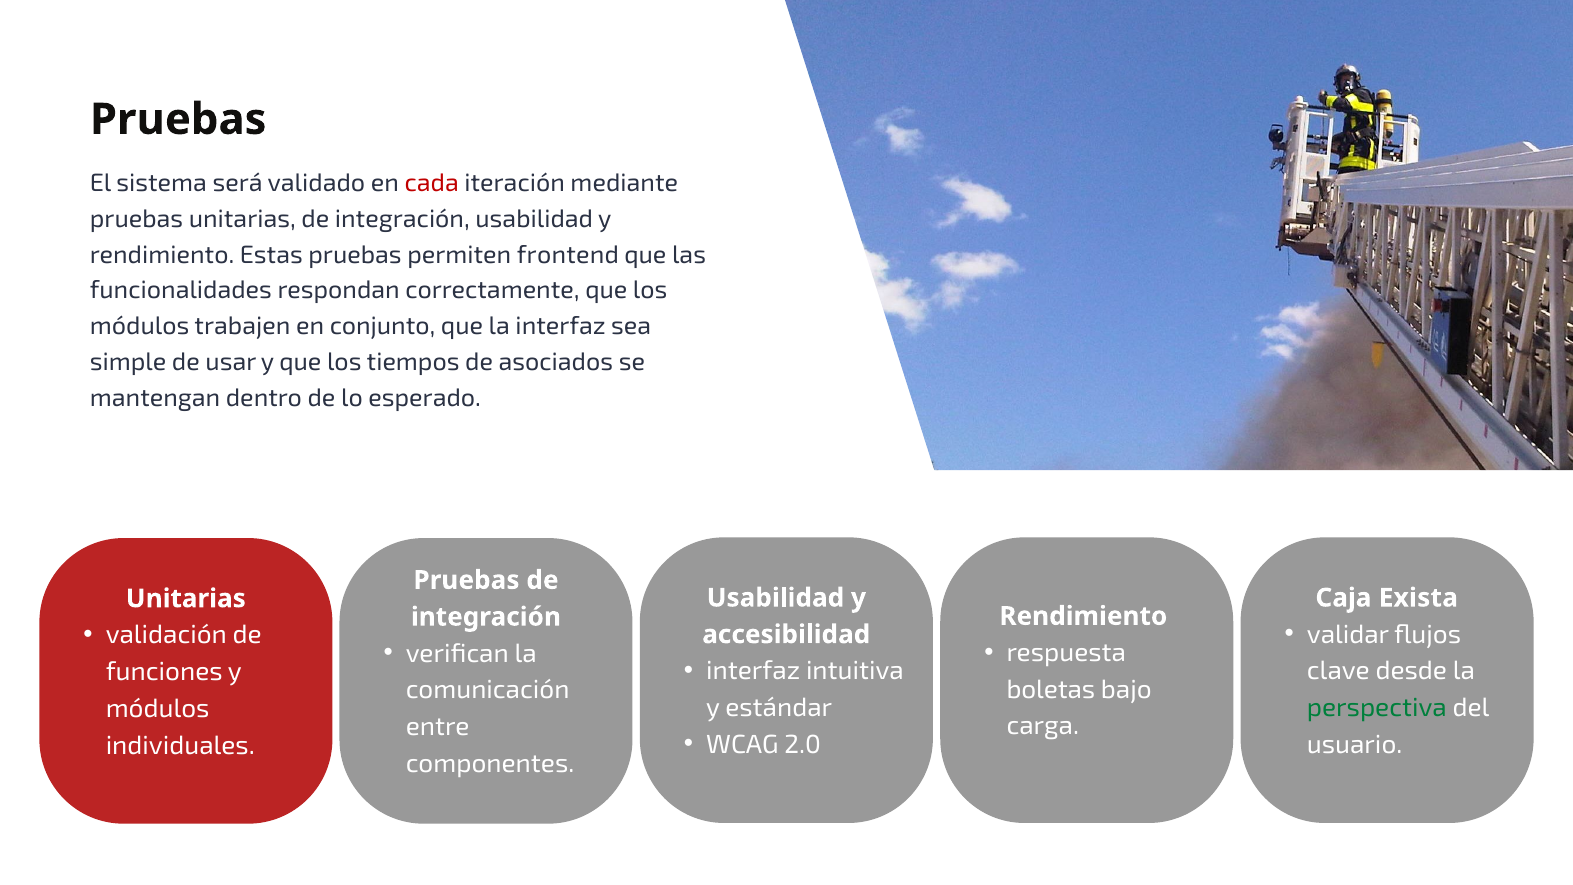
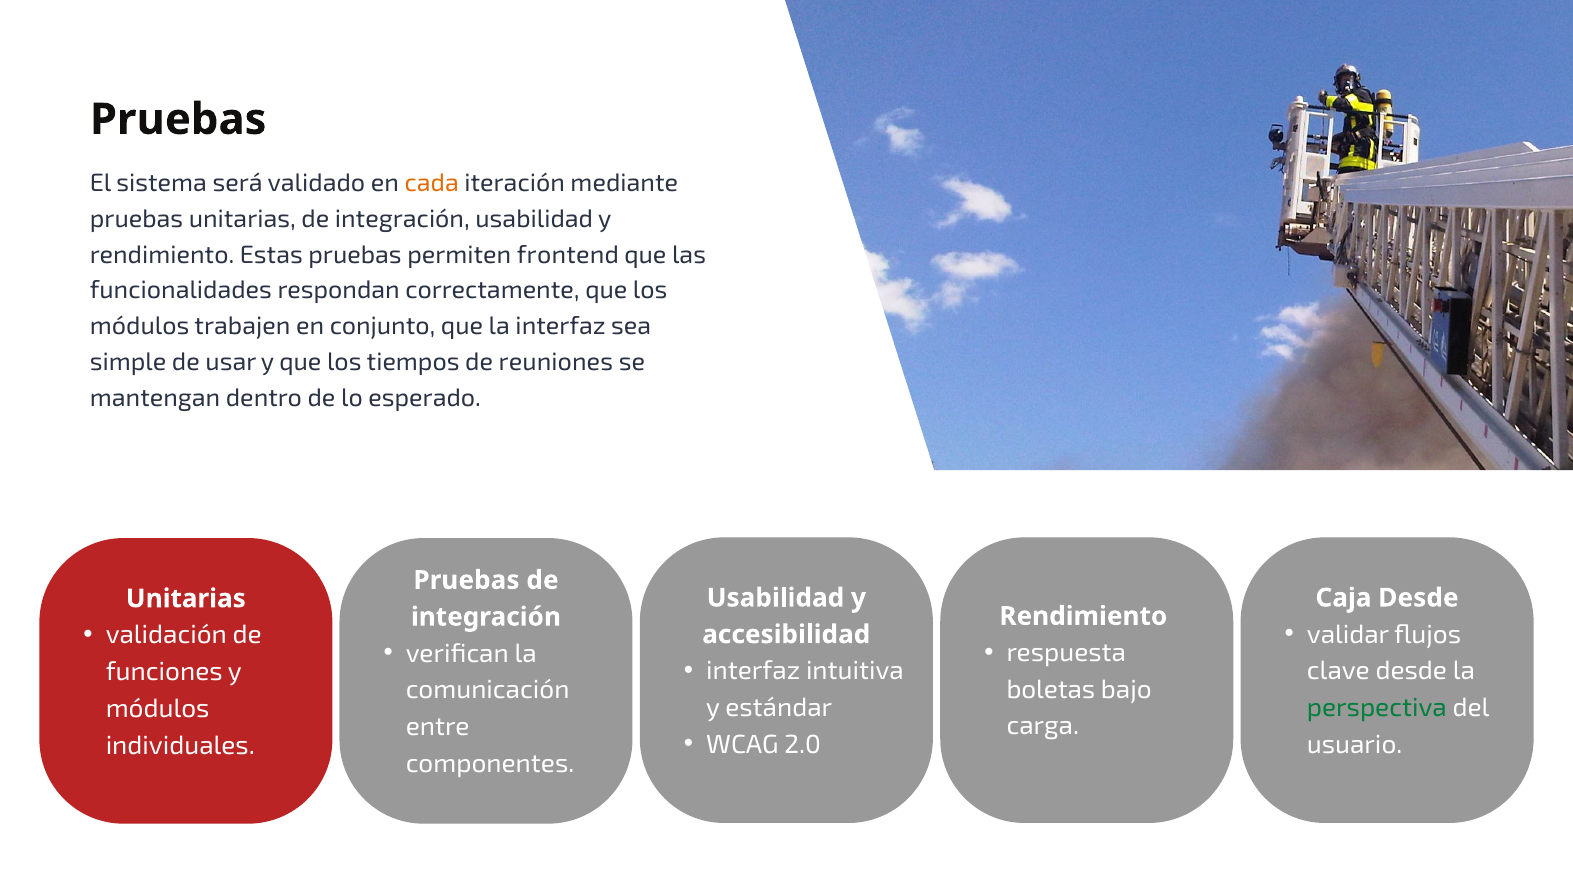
cada colour: red -> orange (432, 184)
asociados: asociados -> reuniones (556, 362)
Caja Exista: Exista -> Desde (1418, 598)
